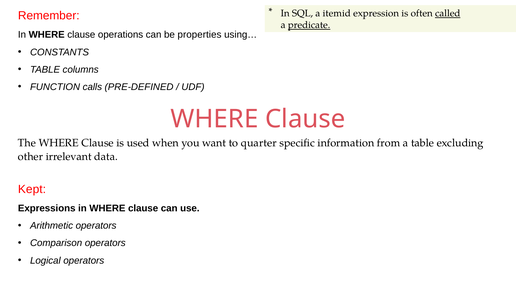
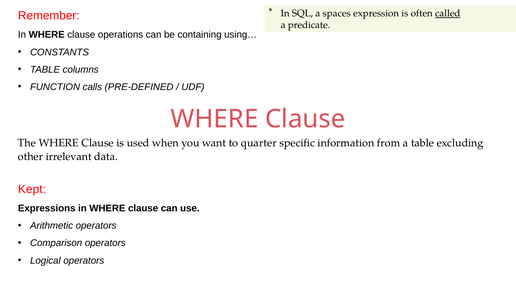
itemid: itemid -> spaces (337, 13)
predicate underline: present -> none (309, 25)
properties: properties -> containing (200, 35)
